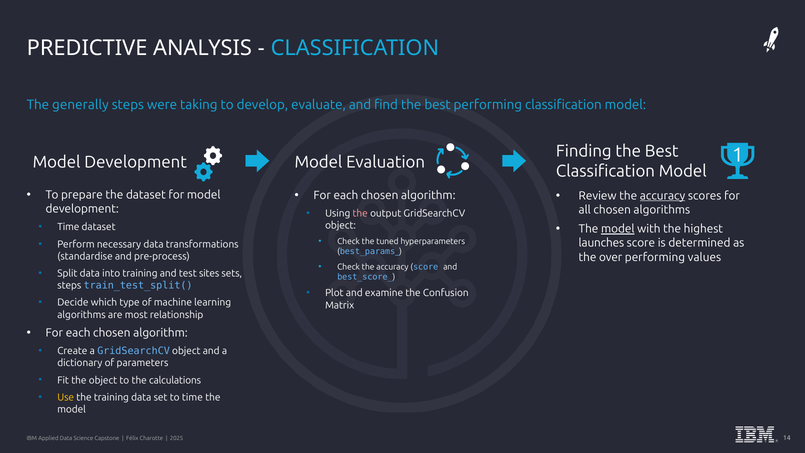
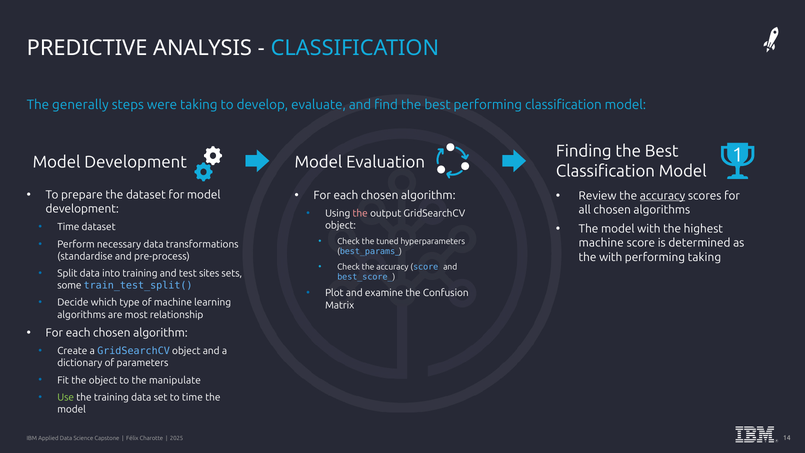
model underline: present -> none (618, 229)
launches: launches -> machine (601, 243)
the over: over -> with (611, 257)
performing values: values -> taking (704, 257)
steps: steps -> some (69, 285)
calculations: calculations -> manipulate (175, 380)
Use colour: yellow -> light green (66, 397)
